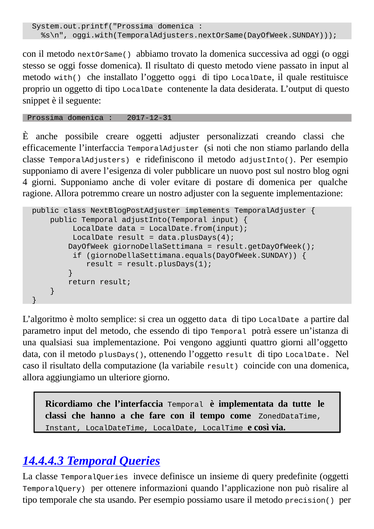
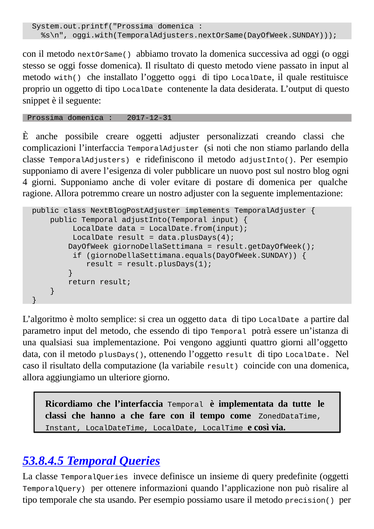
efficacemente: efficacemente -> complicazioni (49, 148)
14.4.4.3: 14.4.4.3 -> 53.8.4.5 (43, 461)
